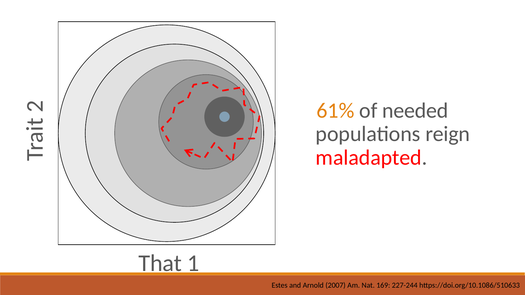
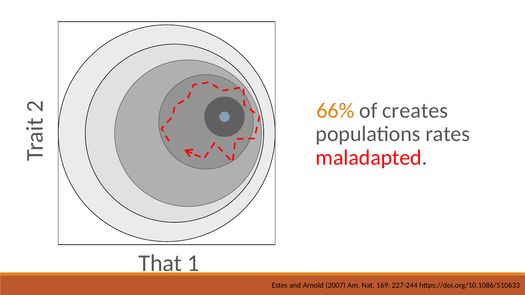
61%: 61% -> 66% (335, 111)
needed: needed -> creates (415, 111)
reign: reign -> rates (448, 134)
